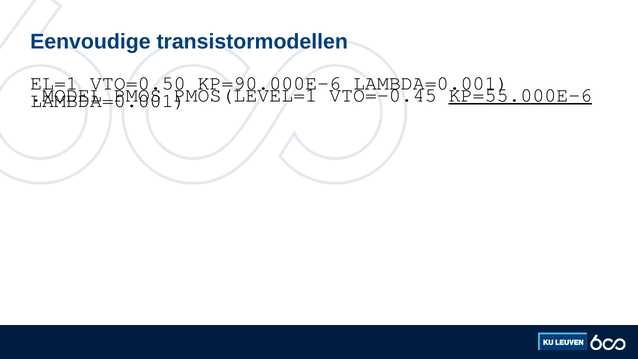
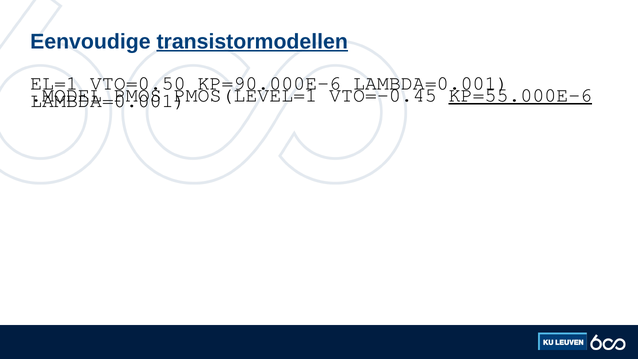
transistormodellen underline: none -> present (252, 42)
